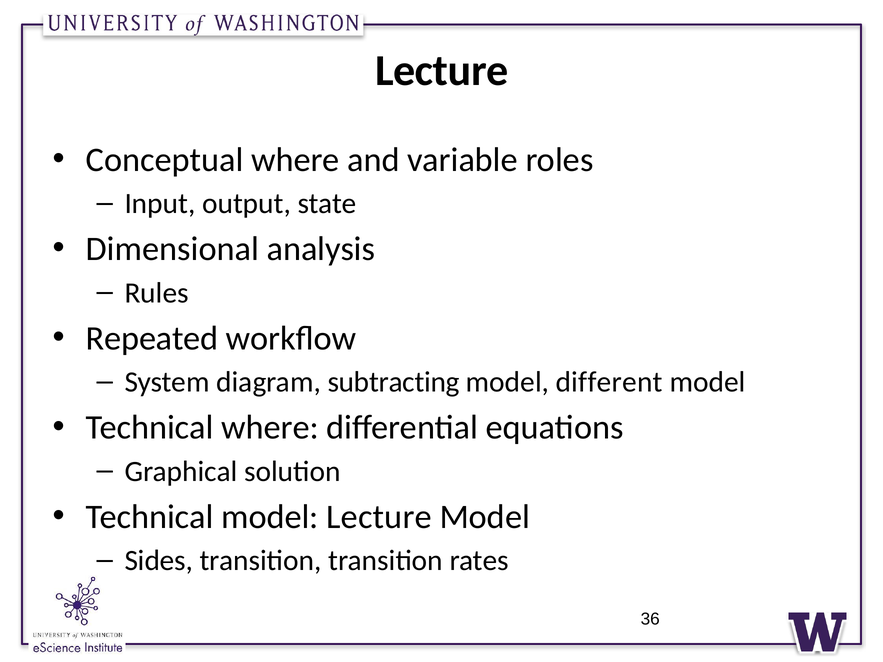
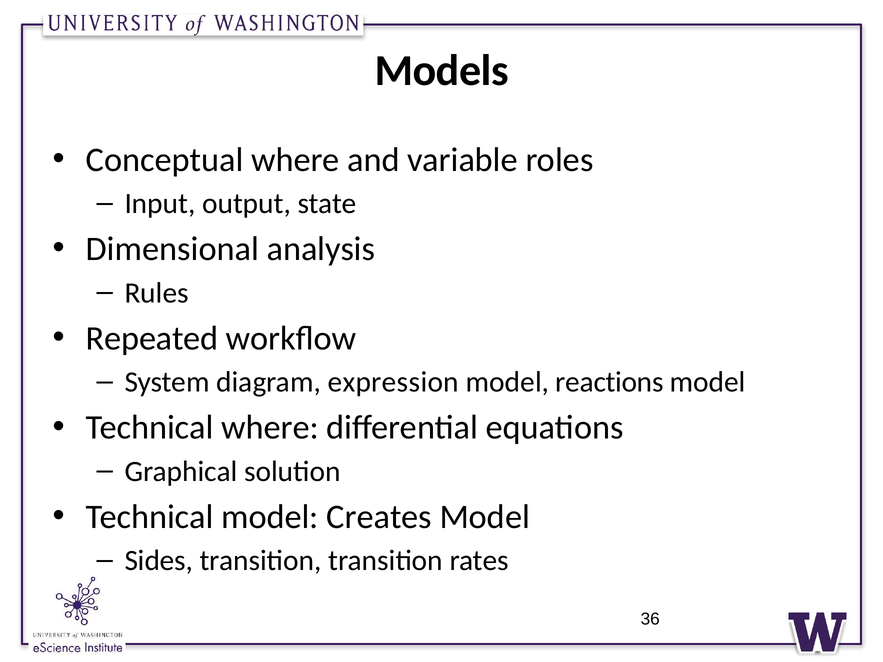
Lecture: Lecture -> Models (442, 71)
subtracting: subtracting -> expression (393, 382)
different: different -> reactions (609, 382)
model Lecture: Lecture -> Creates (379, 517)
